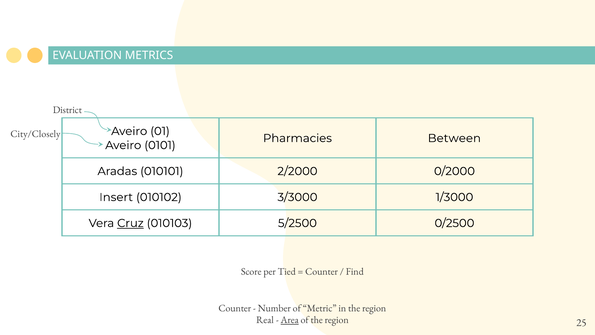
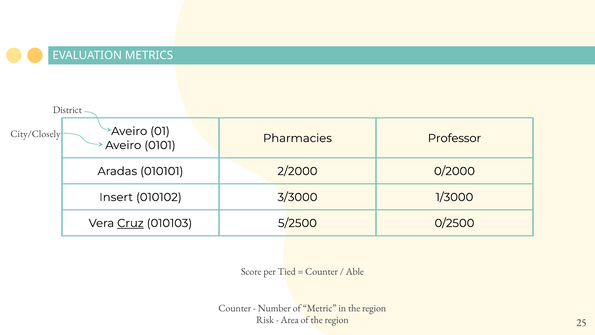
Between: Between -> Professor (454, 138)
Find: Find -> Able (355, 271)
Real: Real -> Risk (265, 320)
Area underline: present -> none (290, 320)
